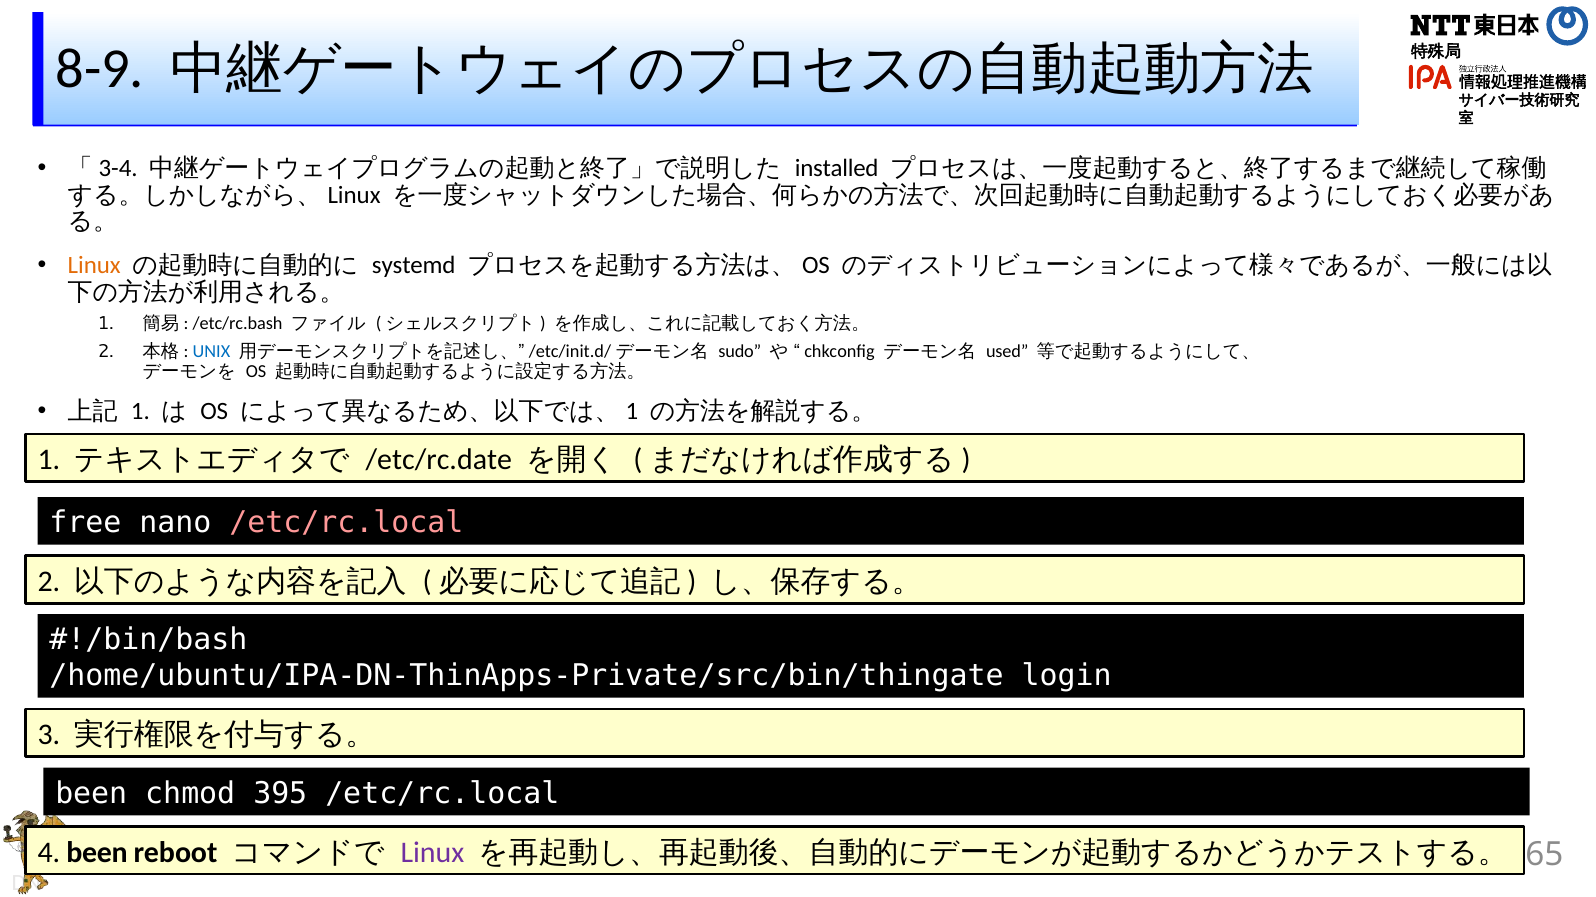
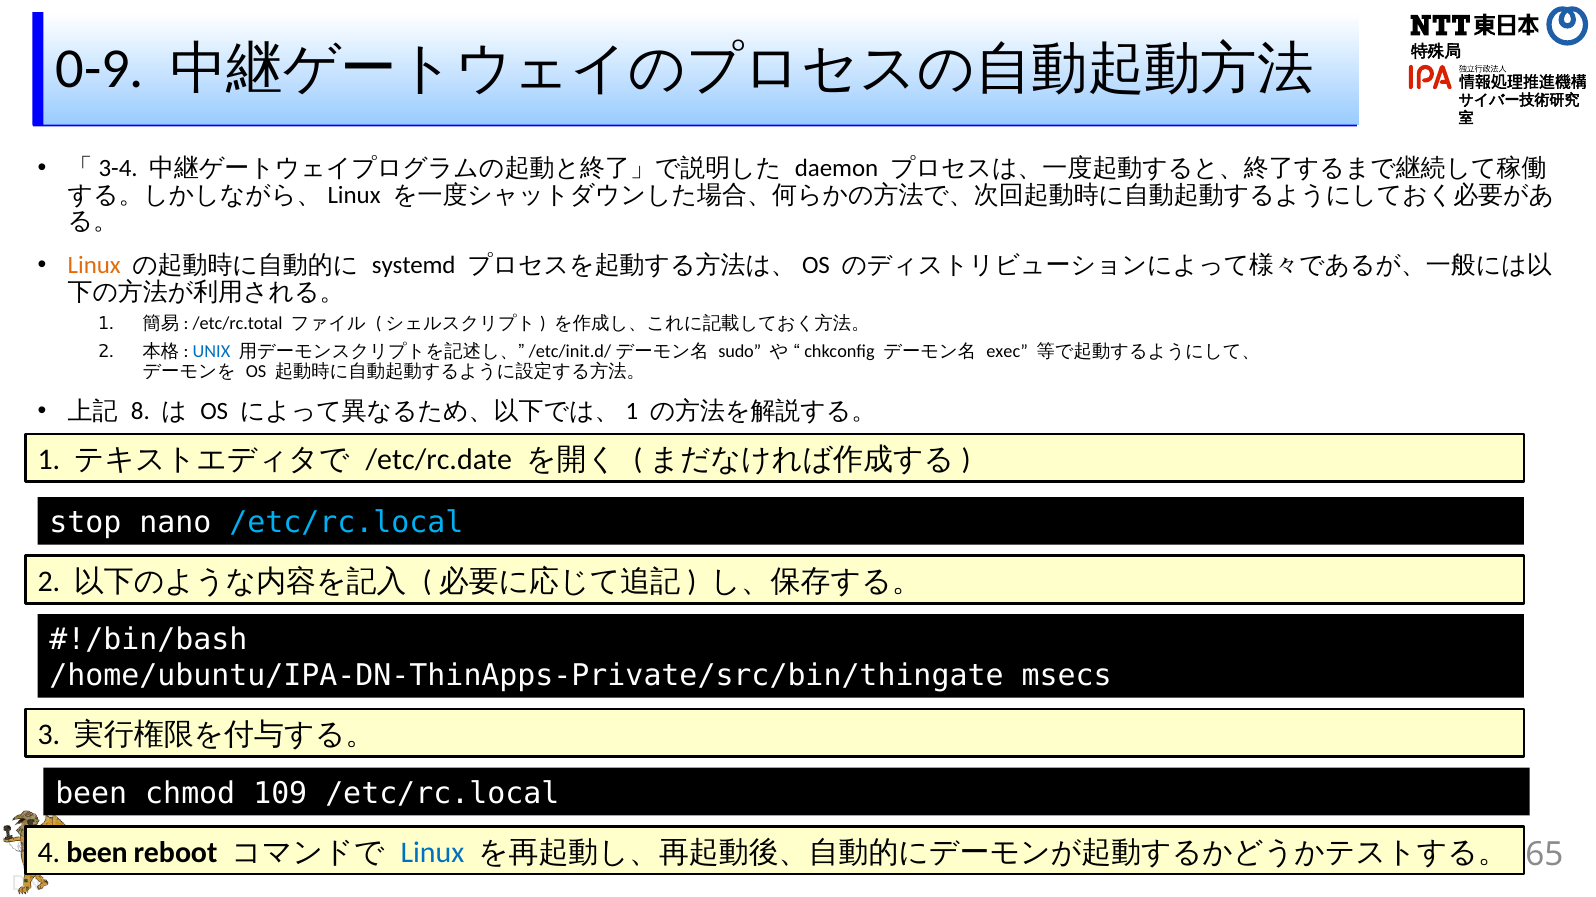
8-9: 8-9 -> 0-9 (100, 68)
installed: installed -> daemon (837, 168)
/etc/rc.bash: /etc/rc.bash -> /etc/rc.total (238, 324)
used: used -> exec (1007, 352)
1: 1 -> 8 (140, 412)
free: free -> stop (85, 523)
/etc/rc.local colour: pink -> light blue (346, 523)
login: login -> msecs (1067, 677)
395: 395 -> 109 (280, 794)
Linux colour: purple -> blue (432, 853)
